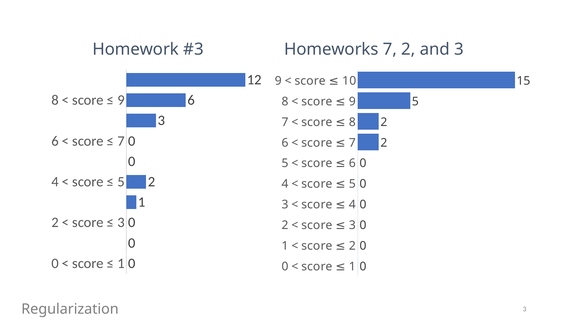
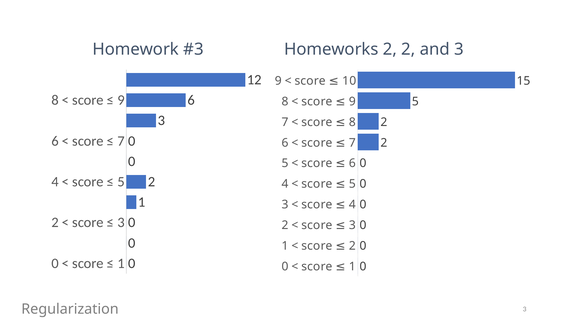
Homeworks 7: 7 -> 2 (390, 49)
